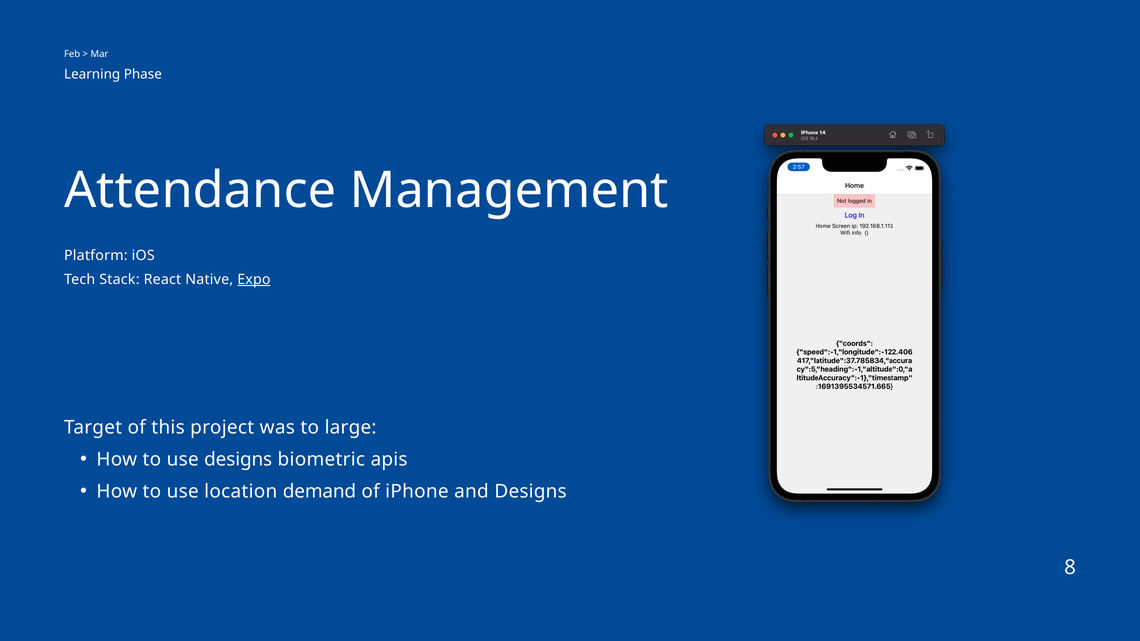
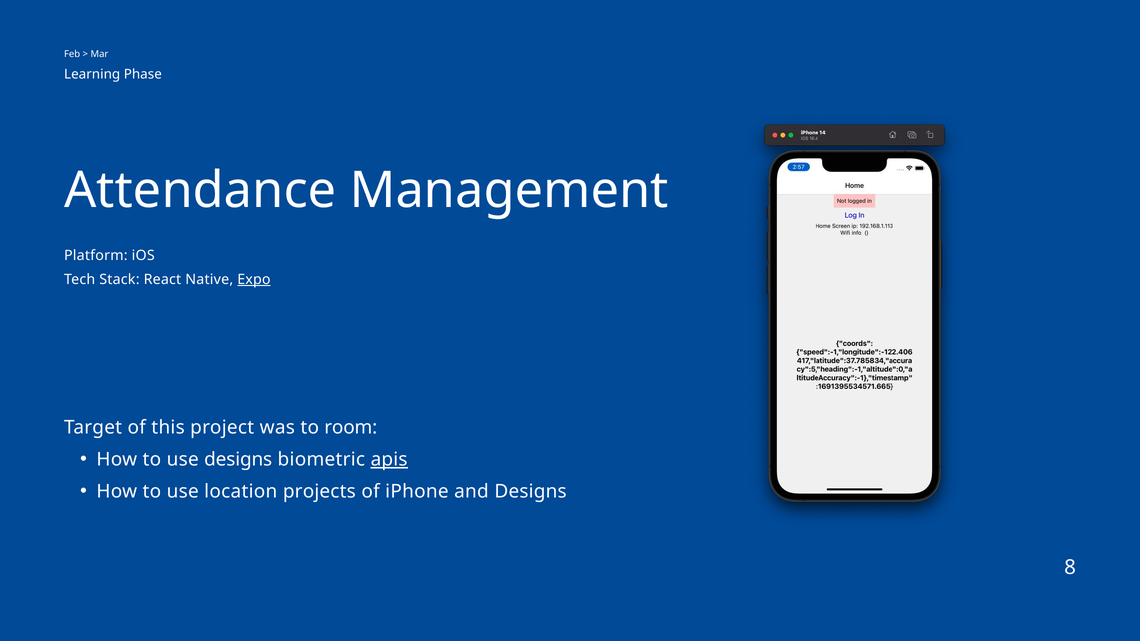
large: large -> room (351, 428)
apis underline: none -> present (389, 460)
demand: demand -> projects (319, 492)
